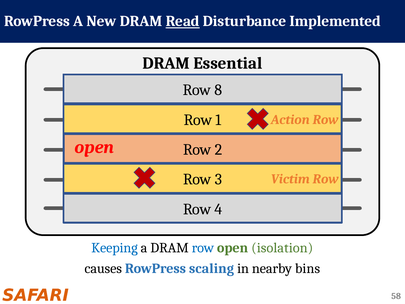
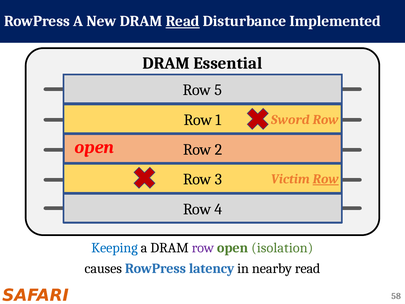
8: 8 -> 5 (218, 90)
Action: Action -> Sword (290, 120)
Row underline: none -> present (326, 179)
row colour: blue -> purple (203, 248)
scaling: scaling -> latency (212, 268)
nearby bins: bins -> read (308, 268)
